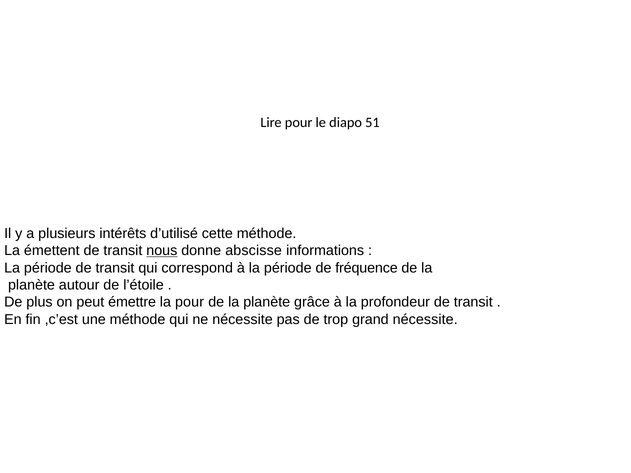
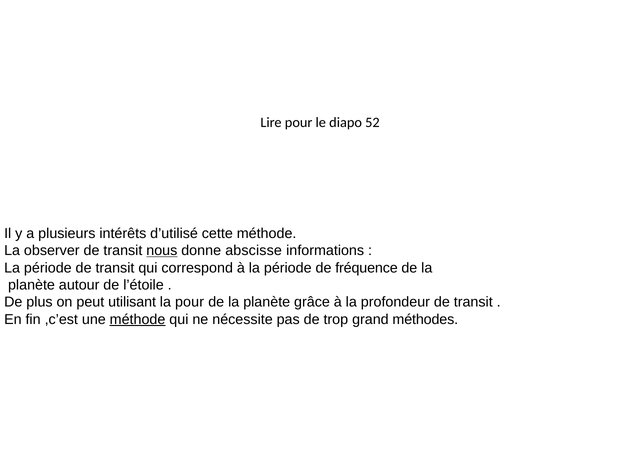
51: 51 -> 52 (372, 123)
émettent: émettent -> observer (52, 251)
émettre: émettre -> utilisant (132, 302)
méthode underline: none -> present (138, 319)
grand nécessite: nécessite -> méthodes (425, 319)
